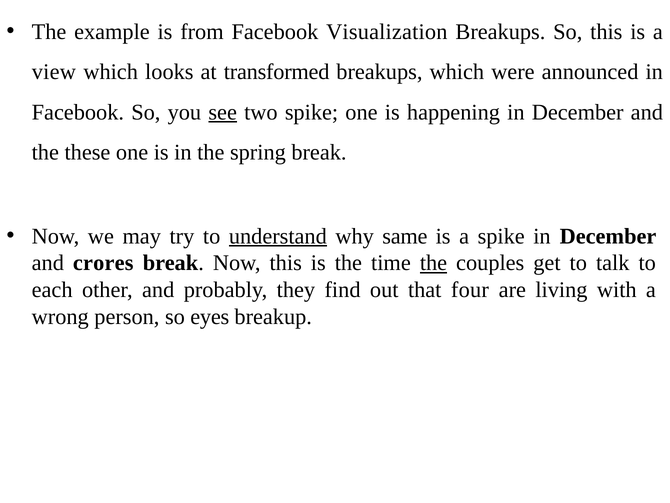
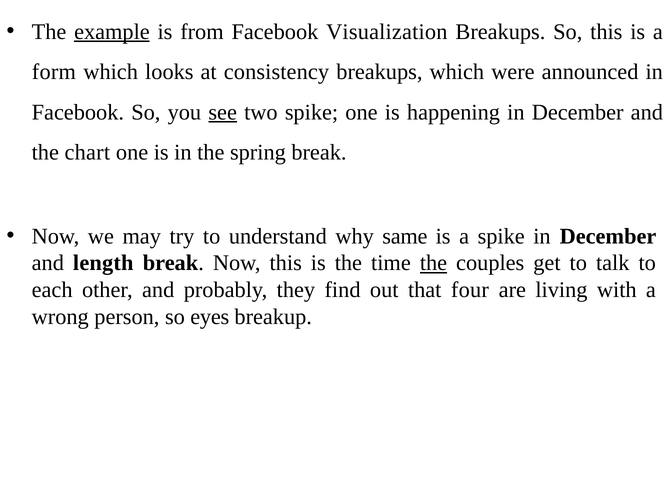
example underline: none -> present (112, 32)
view: view -> form (54, 72)
transformed: transformed -> consistency (276, 72)
these: these -> chart (87, 152)
understand underline: present -> none (278, 236)
crores: crores -> length (103, 263)
